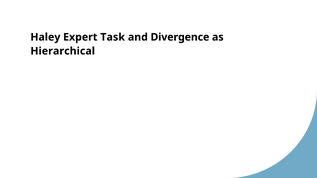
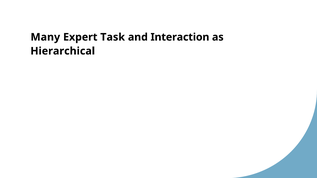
Haley: Haley -> Many (45, 37)
Divergence: Divergence -> Interaction (180, 37)
